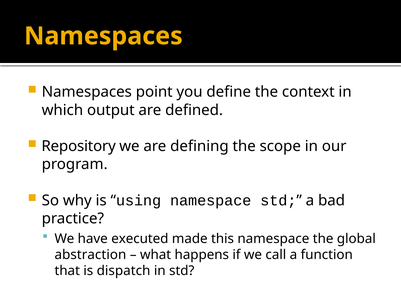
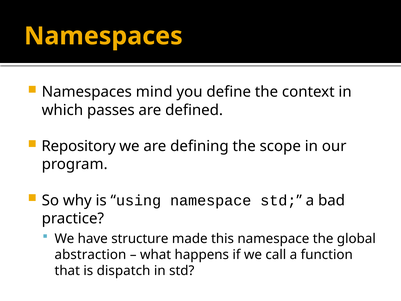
point: point -> mind (154, 92)
output: output -> passes (111, 110)
executed: executed -> structure (140, 238)
